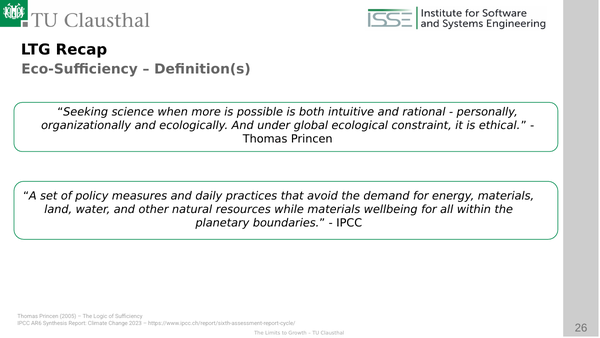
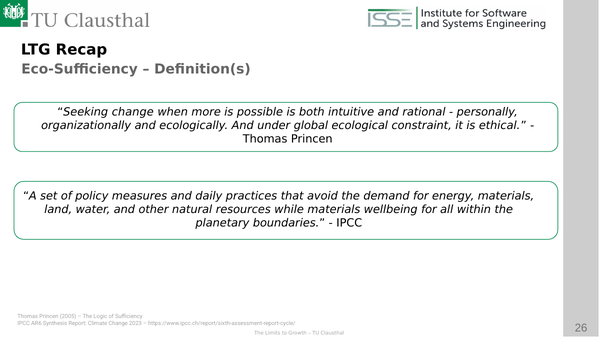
Seeking science: science -> change (133, 112)
